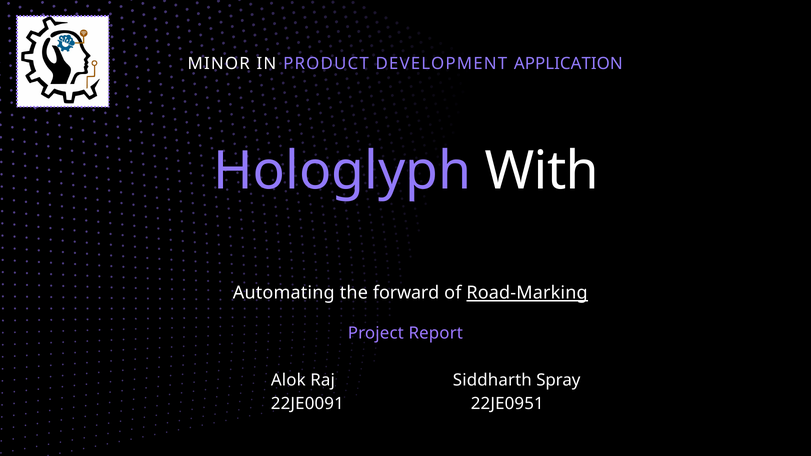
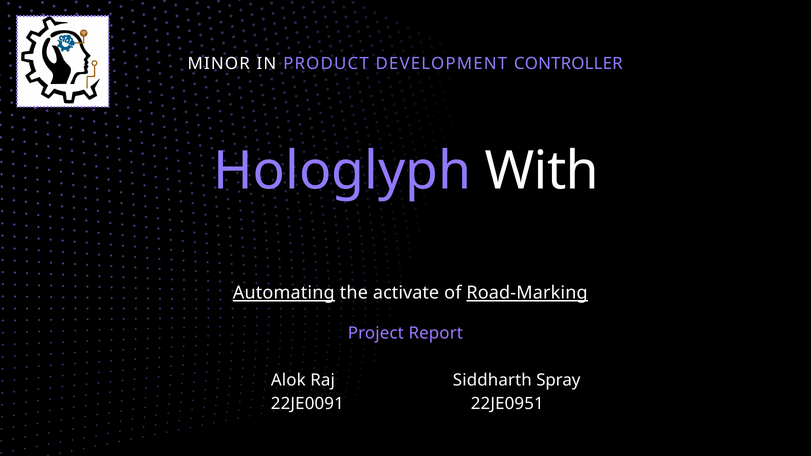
APPLICATION: APPLICATION -> CONTROLLER (568, 64)
Automating underline: none -> present (284, 293)
forward: forward -> activate (406, 293)
